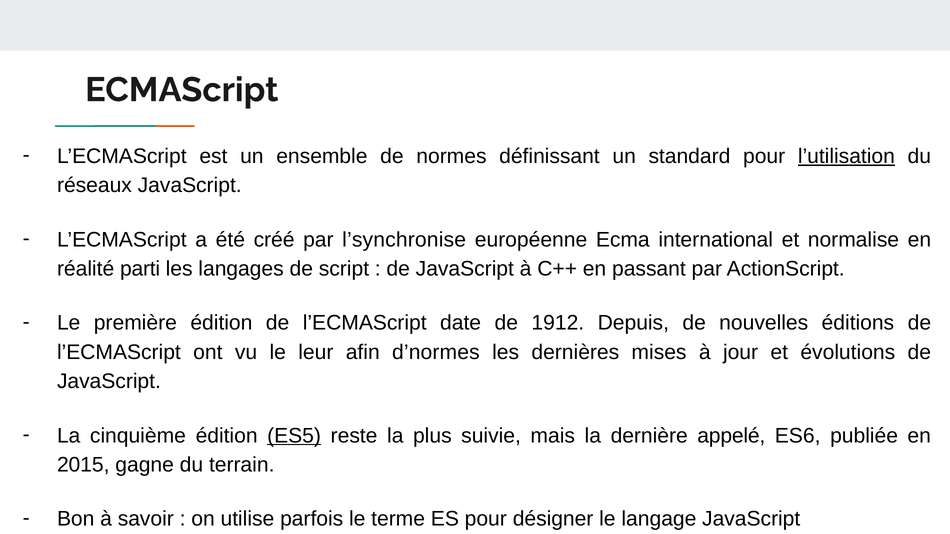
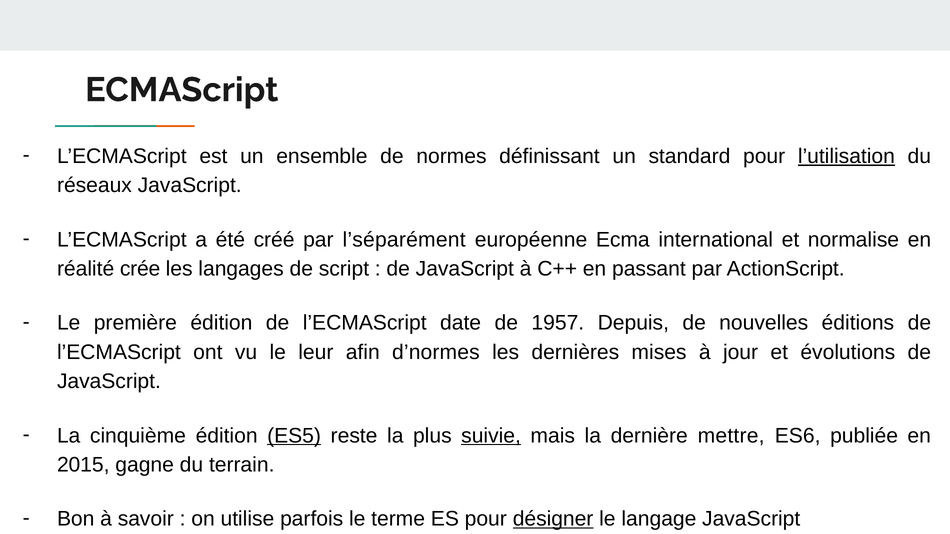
l’synchronise: l’synchronise -> l’séparément (404, 240)
parti: parti -> crée (140, 269)
1912: 1912 -> 1957 (558, 323)
suivie underline: none -> present (491, 436)
appelé: appelé -> mettre (731, 436)
désigner underline: none -> present (553, 519)
